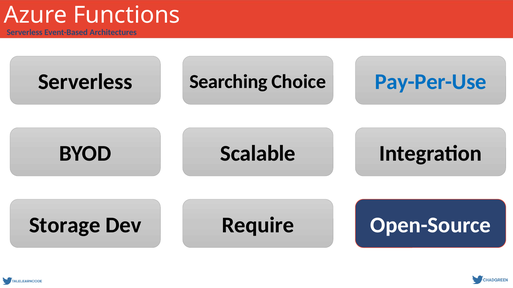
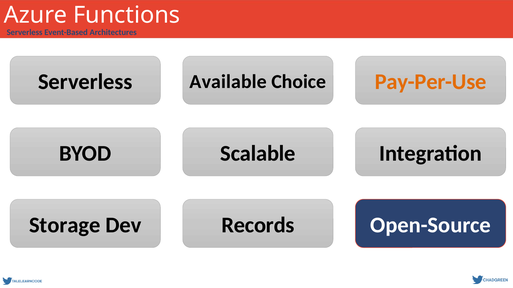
Searching: Searching -> Available (228, 82)
Pay-Per-Use colour: blue -> orange (431, 82)
Require: Require -> Records (258, 225)
